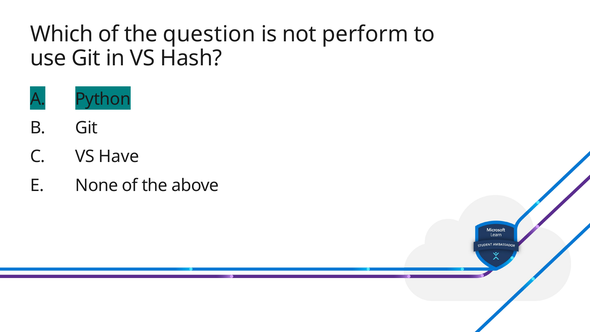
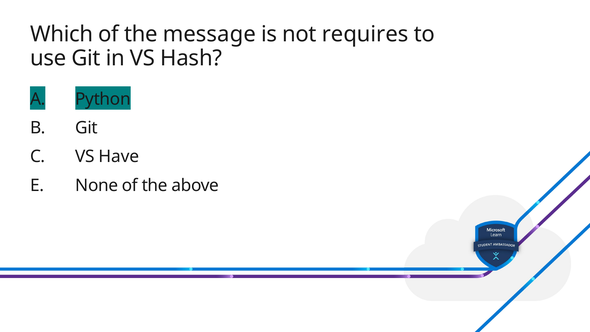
question: question -> message (209, 34)
perform: perform -> requires (365, 34)
